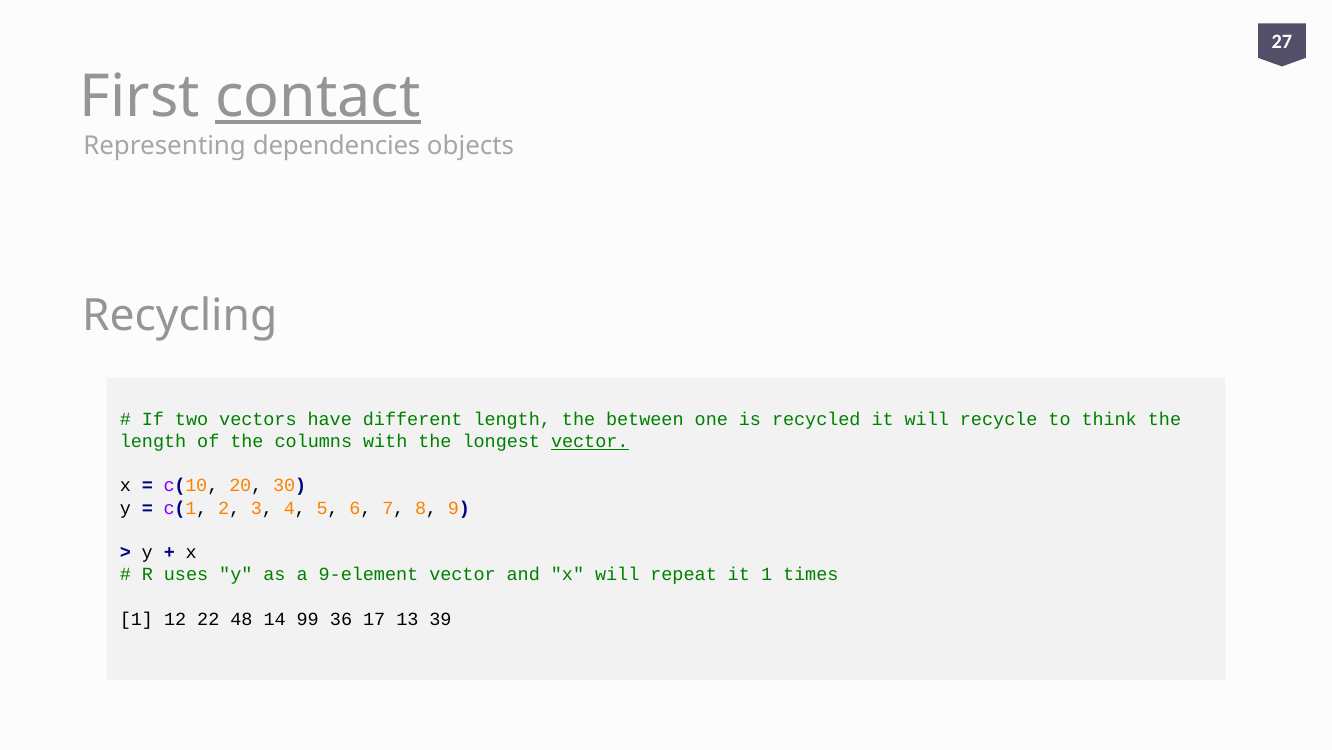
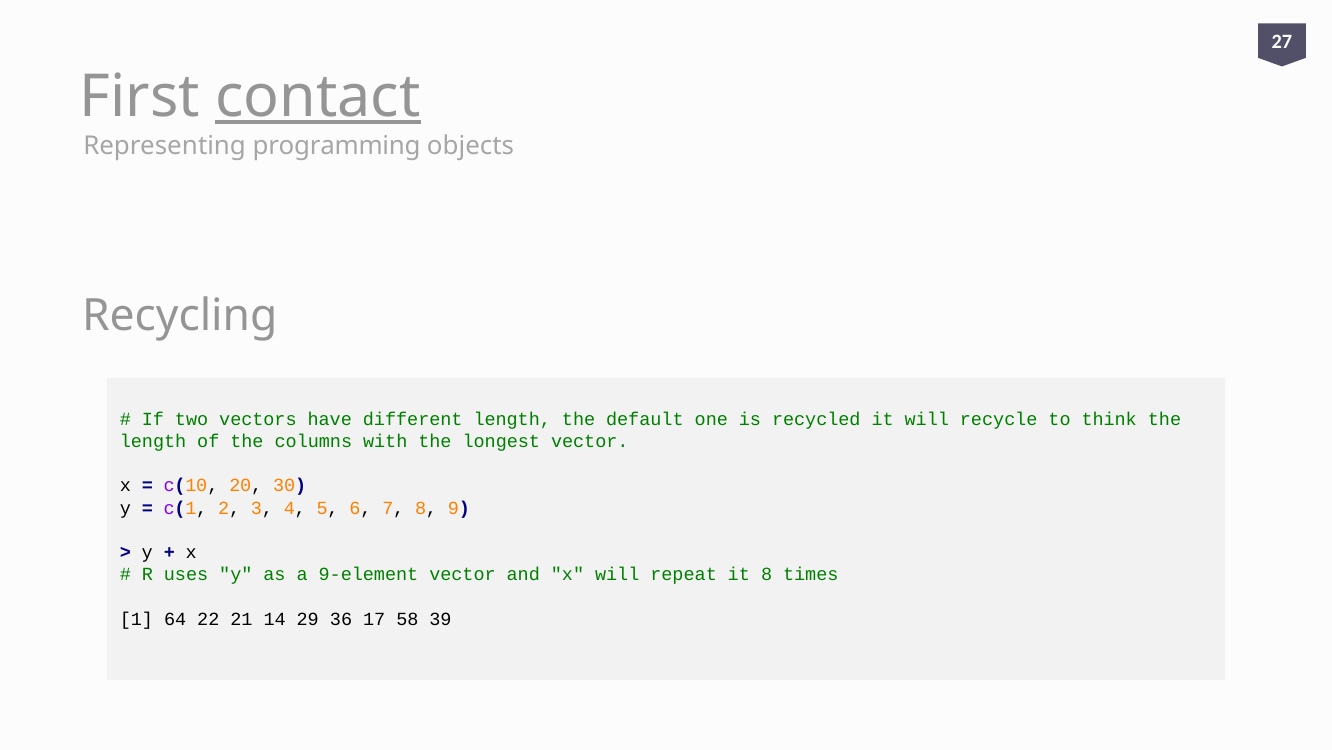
dependencies: dependencies -> programming (337, 146)
between: between -> default (645, 419)
vector underline: present -> none (590, 441)
it 1: 1 -> 8 (767, 574)
12: 12 -> 64 (175, 619)
48: 48 -> 21 (242, 619)
99: 99 -> 29 (308, 619)
13: 13 -> 58 (407, 619)
